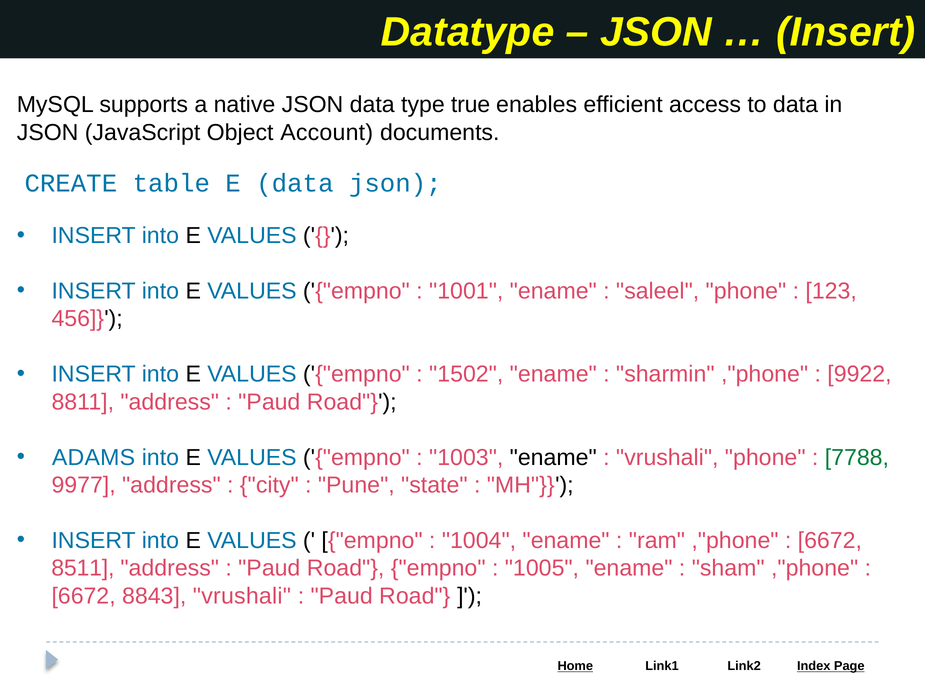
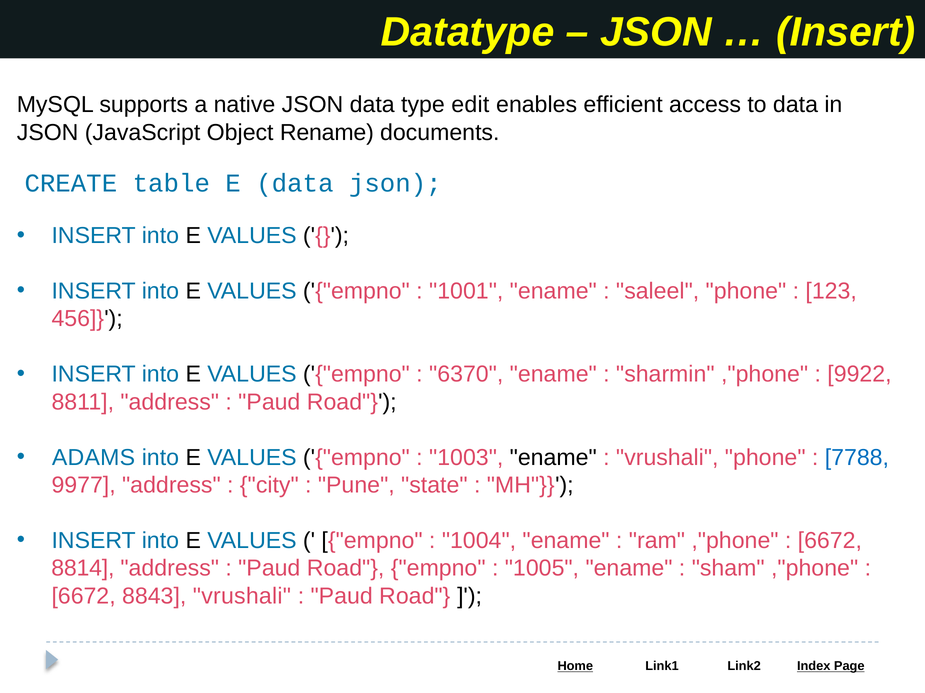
true: true -> edit (470, 105)
Account: Account -> Rename (327, 133)
1502: 1502 -> 6370 (466, 375)
7788 colour: green -> blue (857, 458)
8511: 8511 -> 8814 (83, 569)
